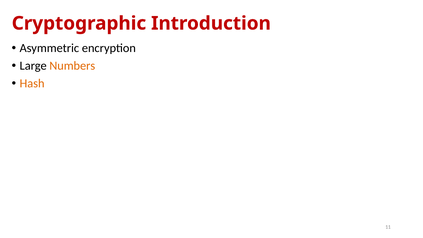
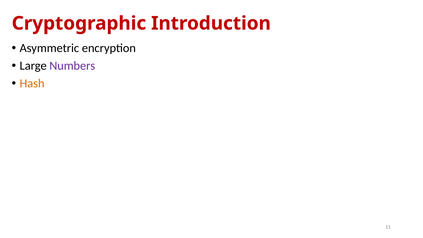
Numbers colour: orange -> purple (72, 66)
